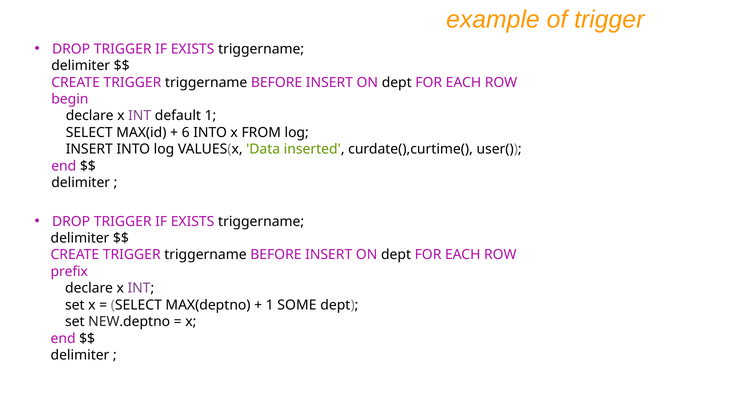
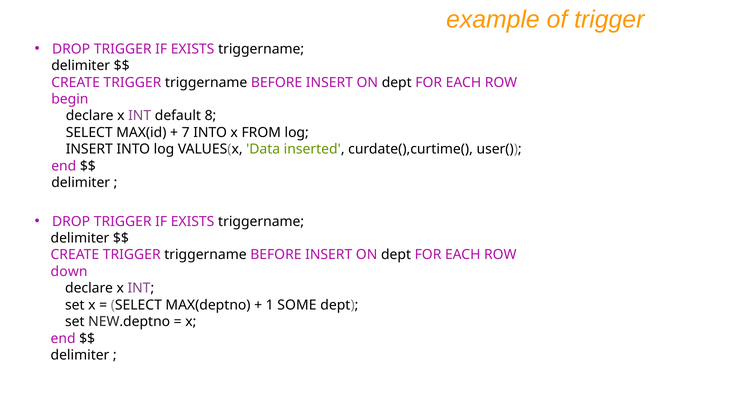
default 1: 1 -> 8 (210, 116)
6: 6 -> 7 (186, 133)
prefix: prefix -> down (69, 272)
